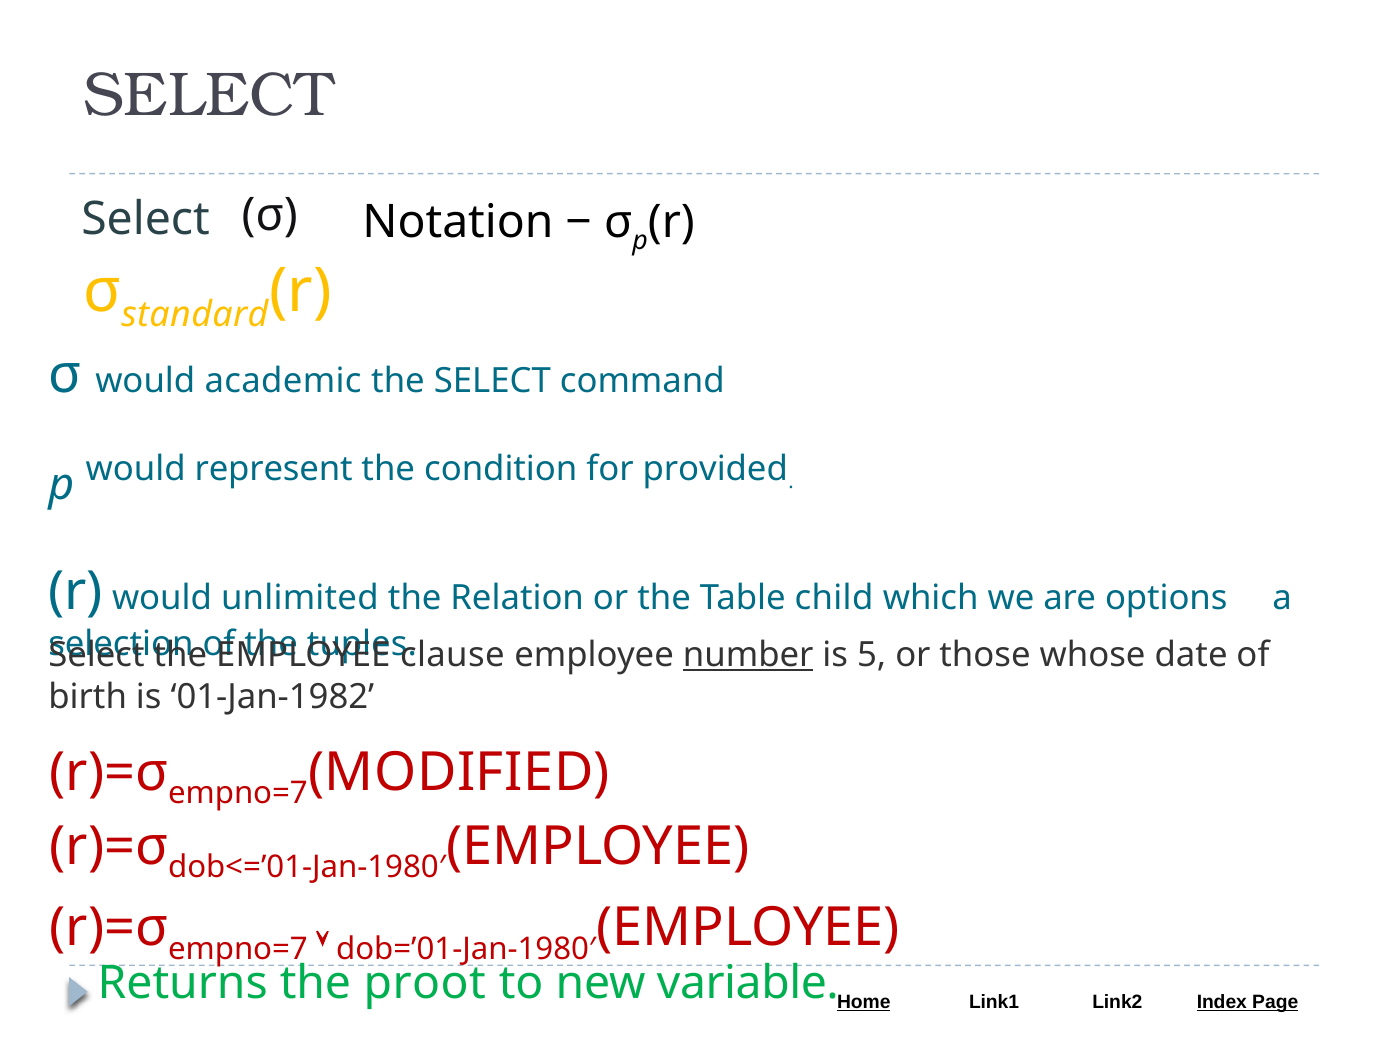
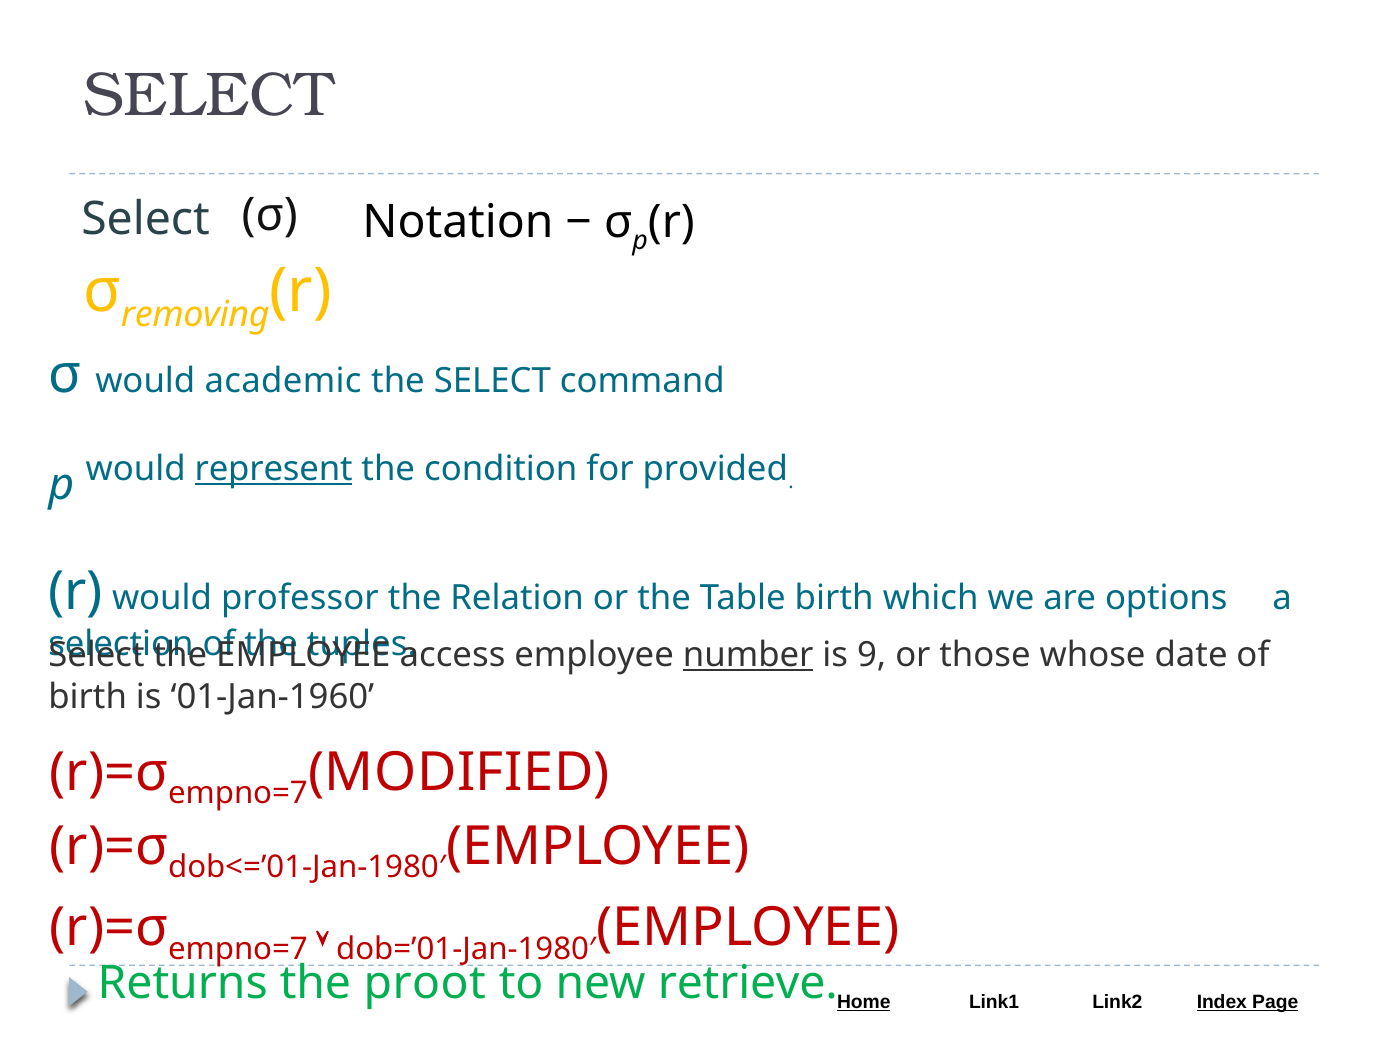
standard: standard -> removing (195, 315)
represent underline: none -> present (274, 469)
unlimited: unlimited -> professor (300, 598)
Table child: child -> birth (834, 598)
clause: clause -> access (452, 655)
5: 5 -> 9 (872, 655)
01-Jan-1982: 01-Jan-1982 -> 01-Jan-1960 (272, 697)
variable: variable -> retrieve (748, 983)
